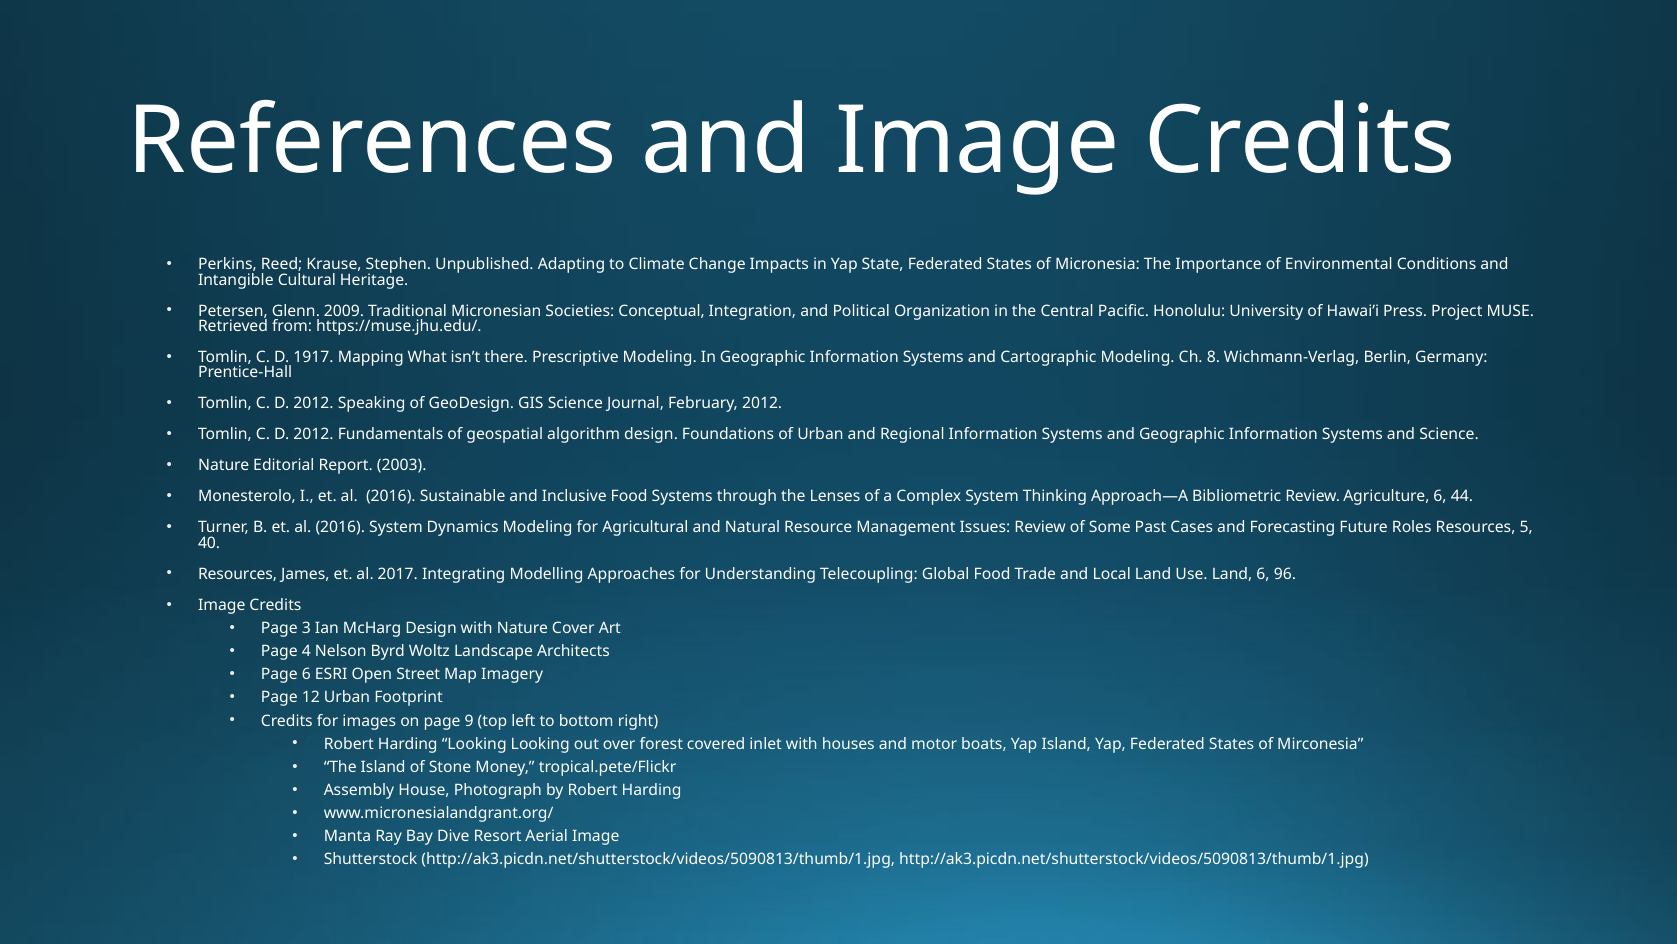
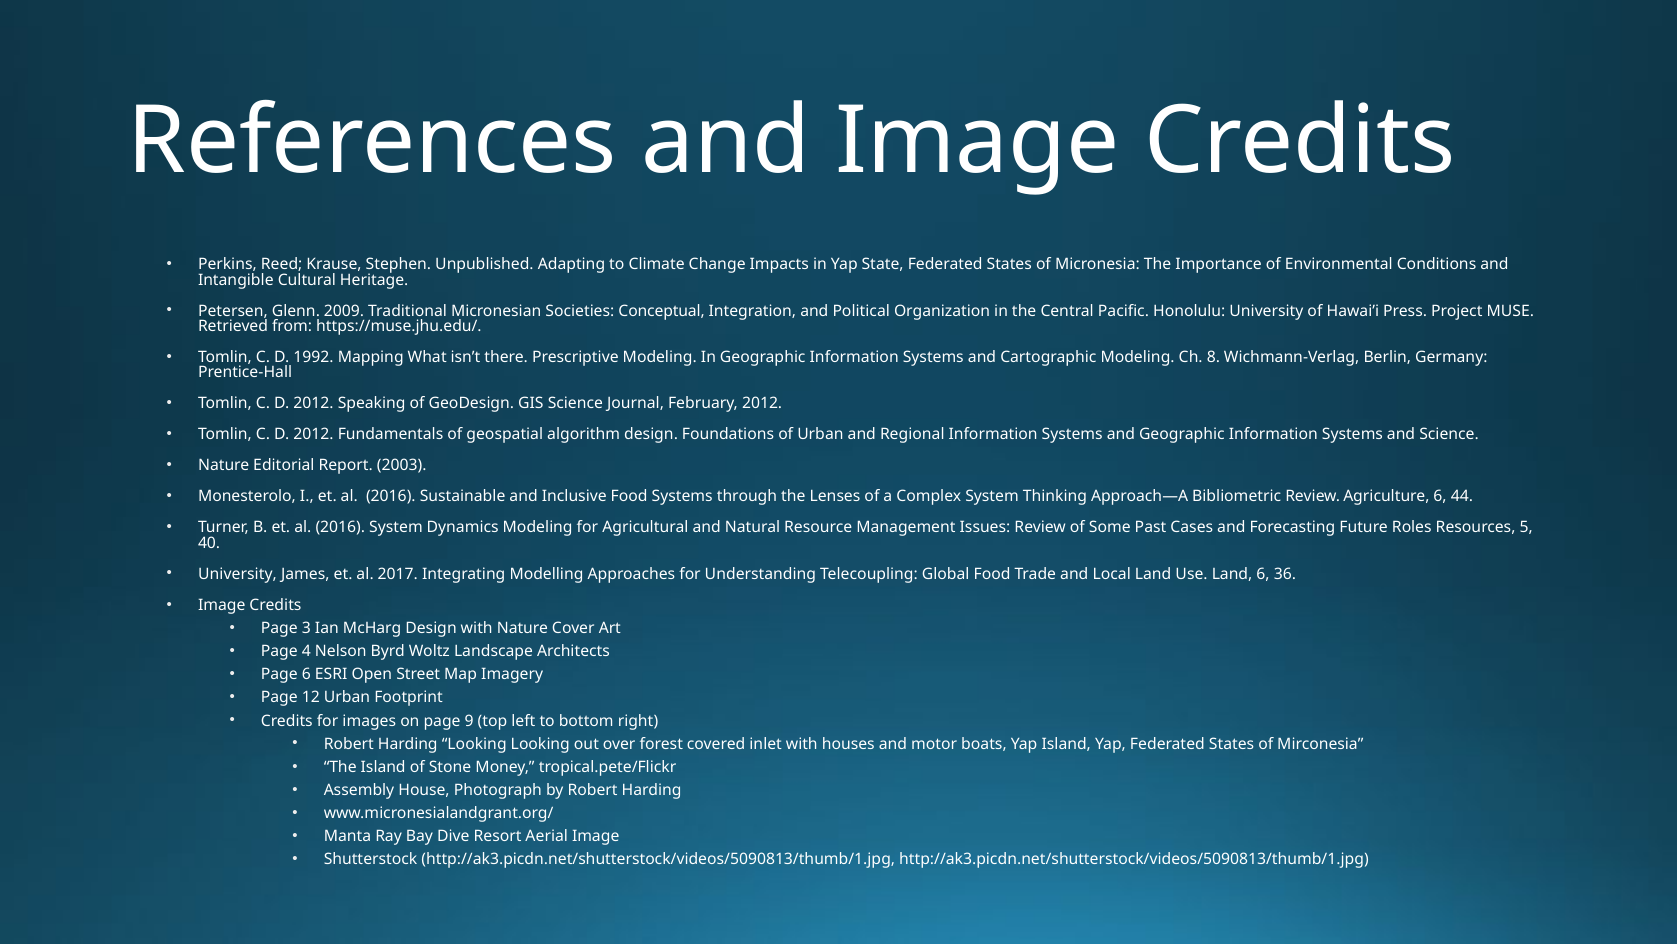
1917: 1917 -> 1992 (313, 357)
Resources: Resources -> University (237, 574)
96: 96 -> 36 (1285, 574)
